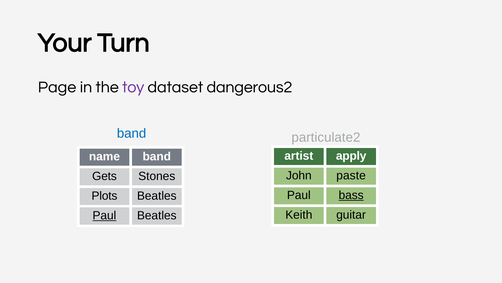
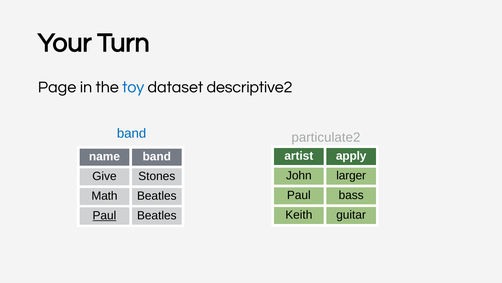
toy colour: purple -> blue (133, 87)
dangerous2: dangerous2 -> descriptive2 (250, 87)
paste: paste -> larger (351, 175)
Gets: Gets -> Give (104, 176)
bass underline: present -> none (351, 195)
Plots: Plots -> Math (104, 195)
